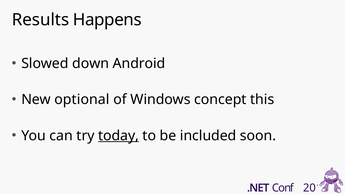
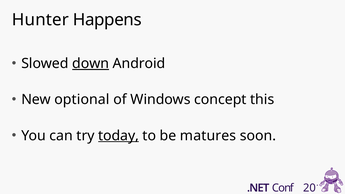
Results: Results -> Hunter (40, 20)
down underline: none -> present (91, 63)
included: included -> matures (208, 136)
